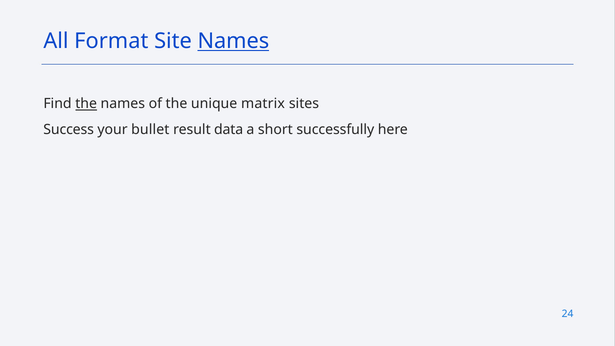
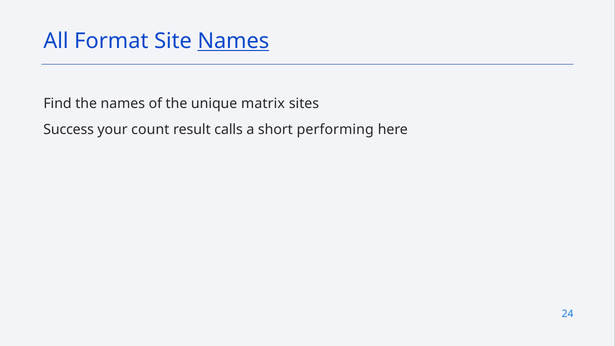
the underline: present -> none (86, 104)
bullet: bullet -> count (150, 130)
data: data -> calls (229, 130)
successfully: successfully -> performing (335, 130)
